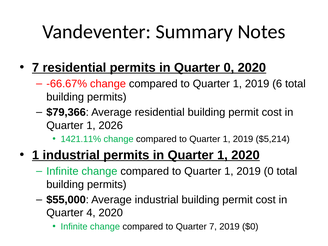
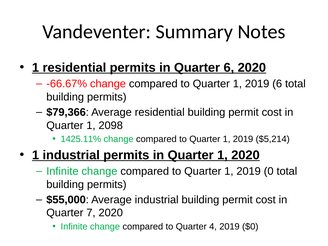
7: 7 -> 1 (36, 68)
Quarter 0: 0 -> 6 (229, 68)
2026: 2026 -> 2098 (111, 125)
1421.11%: 1421.11% -> 1425.11% (81, 139)
4: 4 -> 7 (91, 213)
Quarter 7: 7 -> 4 (213, 227)
